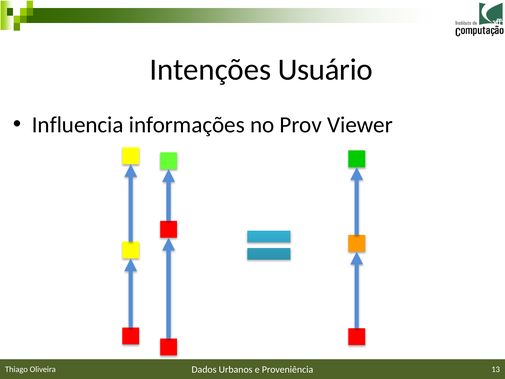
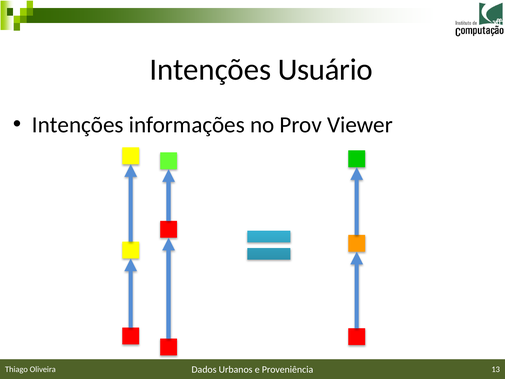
Influencia: Influencia -> Intenções (78, 125)
